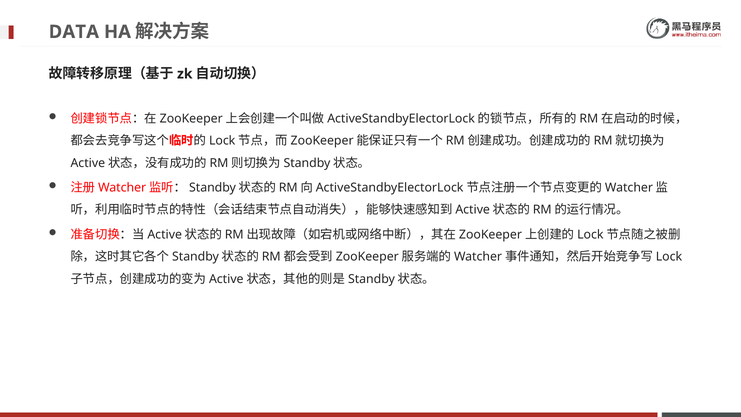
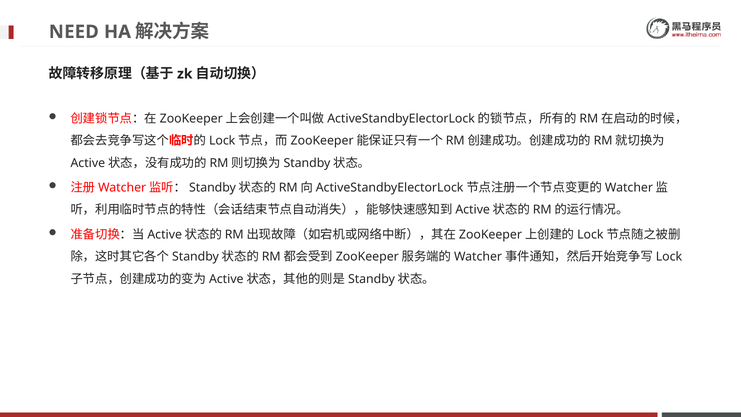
DATA: DATA -> NEED (74, 32)
